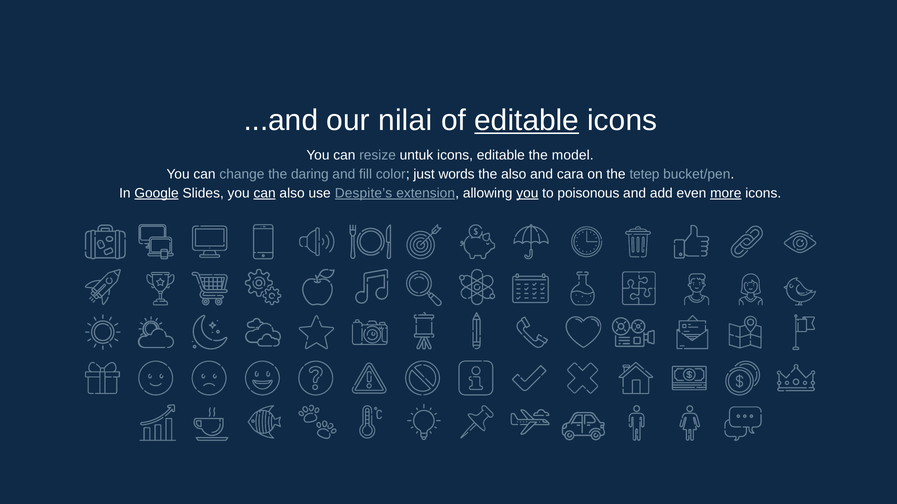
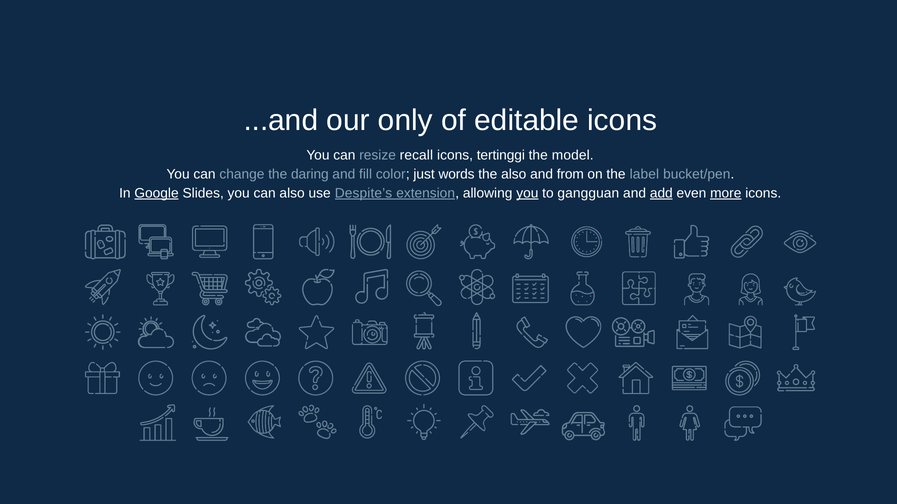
nilai: nilai -> only (405, 121)
editable underline: present -> none (527, 121)
untuk: untuk -> recall (416, 155)
icons editable: editable -> tertinggi (501, 155)
cara: cara -> from (570, 174)
tetep: tetep -> label (644, 174)
can underline: present -> none (265, 193)
poisonous: poisonous -> gangguan (588, 193)
add underline: none -> present (661, 193)
